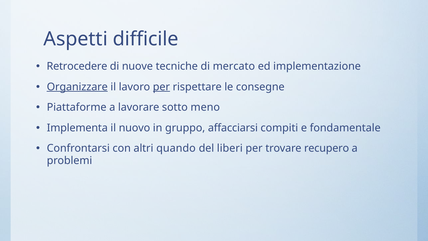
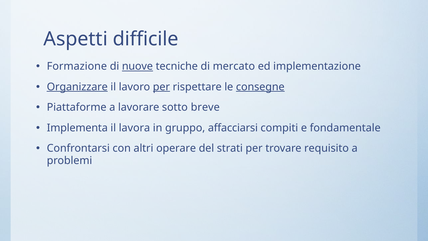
Retrocedere: Retrocedere -> Formazione (77, 66)
nuove underline: none -> present (137, 66)
consegne underline: none -> present (260, 87)
meno: meno -> breve (205, 107)
nuovo: nuovo -> lavora (134, 128)
quando: quando -> operare (176, 148)
liberi: liberi -> strati (230, 148)
recupero: recupero -> requisito (327, 148)
